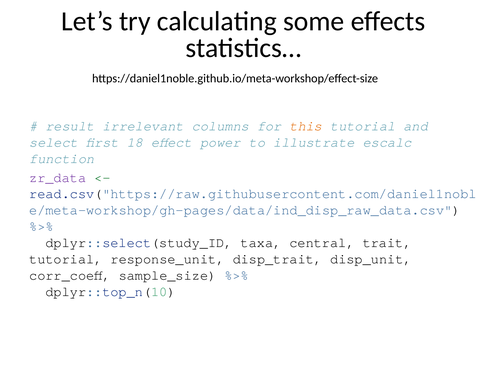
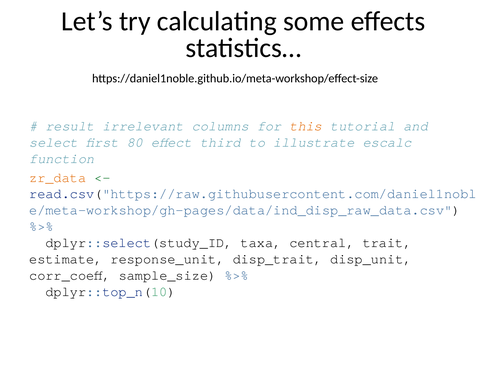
18: 18 -> 80 (135, 142)
power: power -> third (220, 142)
zr_data colour: purple -> orange (58, 177)
tutorial: tutorial -> estimate (66, 258)
